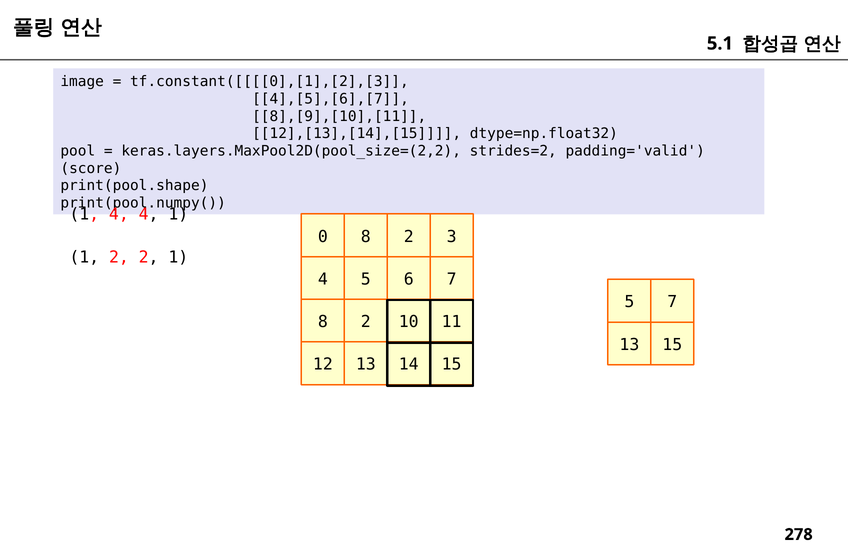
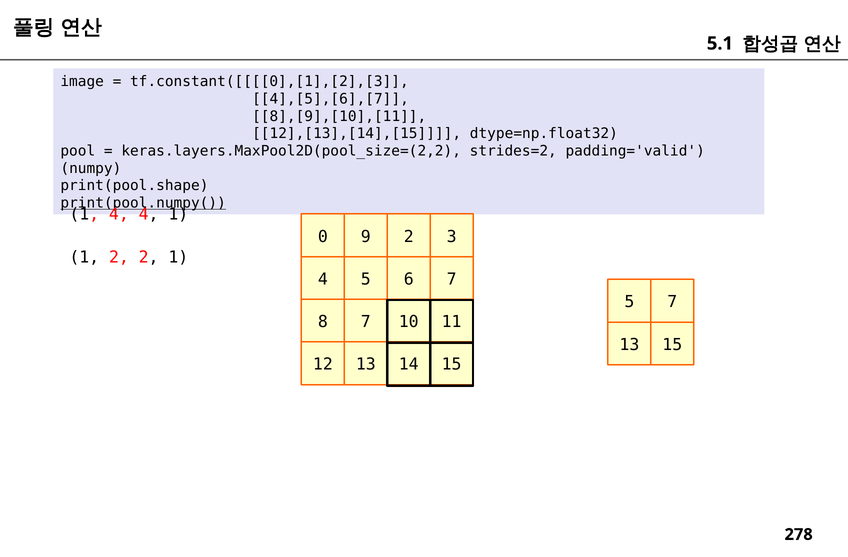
score: score -> numpy (91, 168)
print(pool.numpy( underline: none -> present (143, 203)
0 8: 8 -> 9 (366, 237)
2: 2 -> 7 (366, 322)
